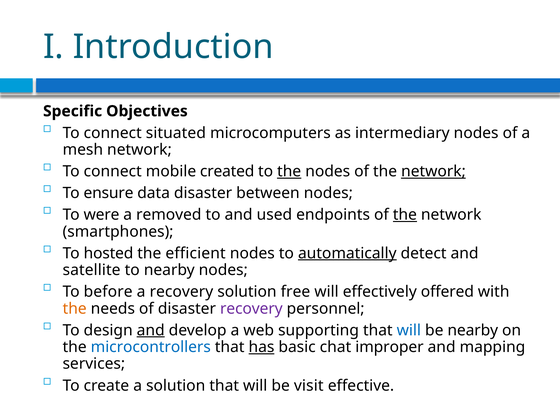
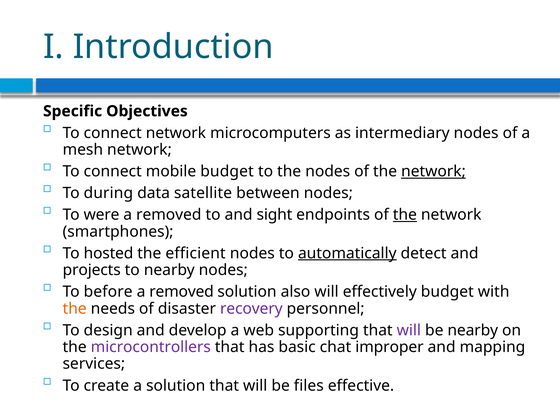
connect situated: situated -> network (176, 133)
mobile created: created -> budget (227, 171)
the underline: present -> none (289, 171)
ensure: ensure -> during (108, 193)
data disaster: disaster -> satellite (203, 193)
used: used -> sight (274, 215)
satellite: satellite -> projects (92, 270)
recovery: recovery -> removed (182, 292)
free: free -> also (296, 292)
effectively offered: offered -> budget (447, 292)
and underline: present -> none (151, 330)
will colour: blue -> purple (409, 330)
microcontrollers colour: blue -> purple (151, 347)
has underline: present -> none (261, 347)
visit: visit -> files (309, 386)
